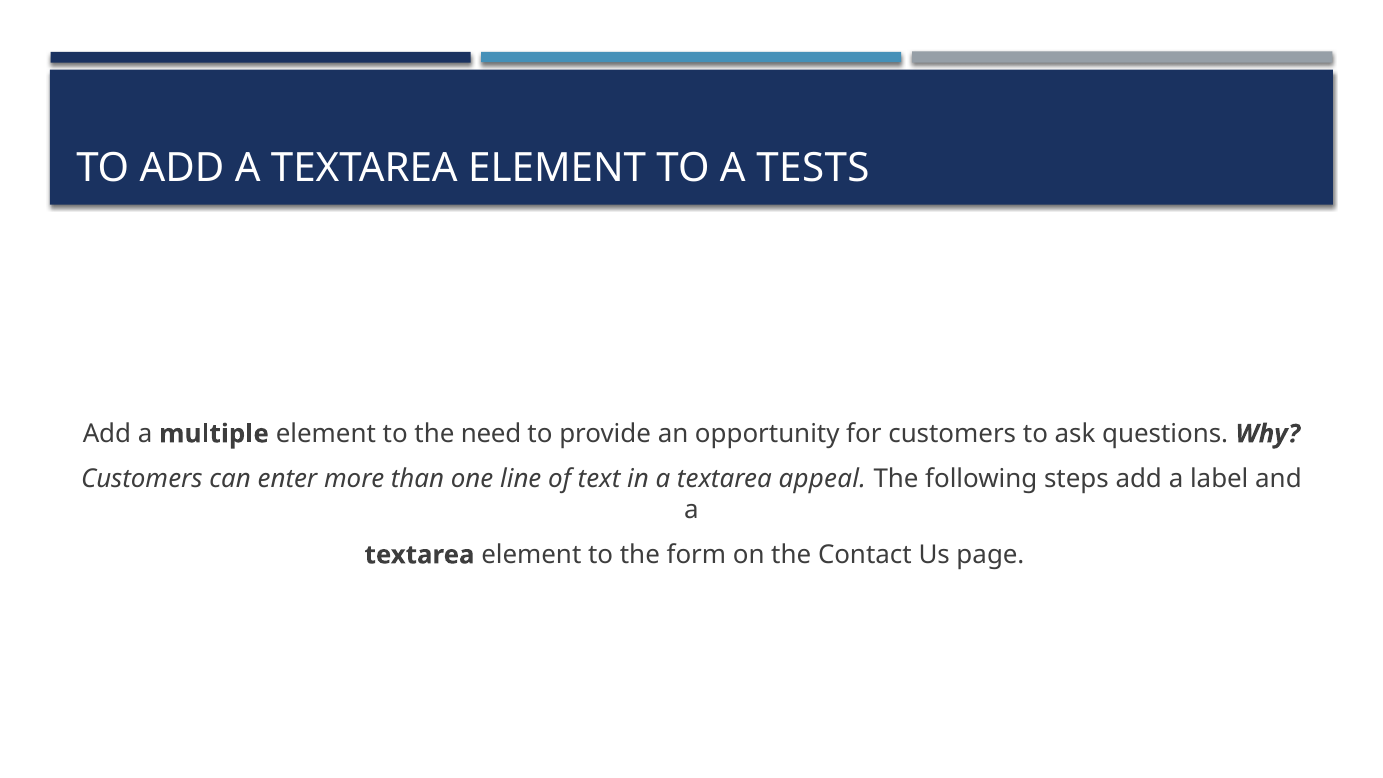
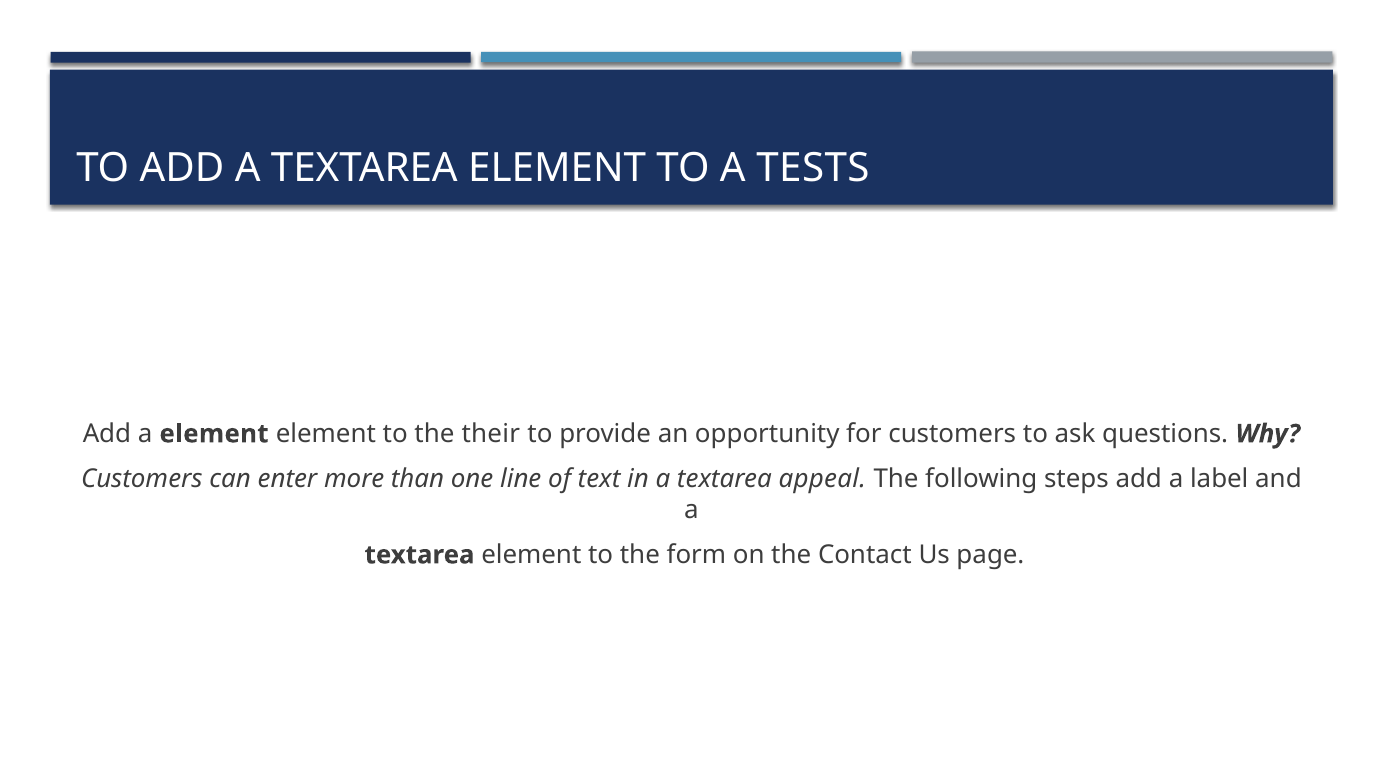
a multiple: multiple -> element (214, 434)
need: need -> their (491, 434)
